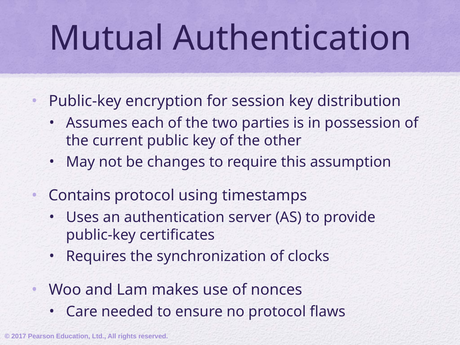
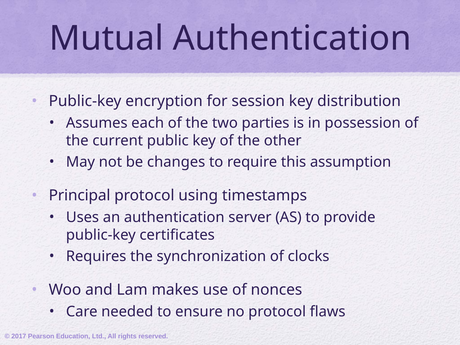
Contains: Contains -> Principal (80, 196)
